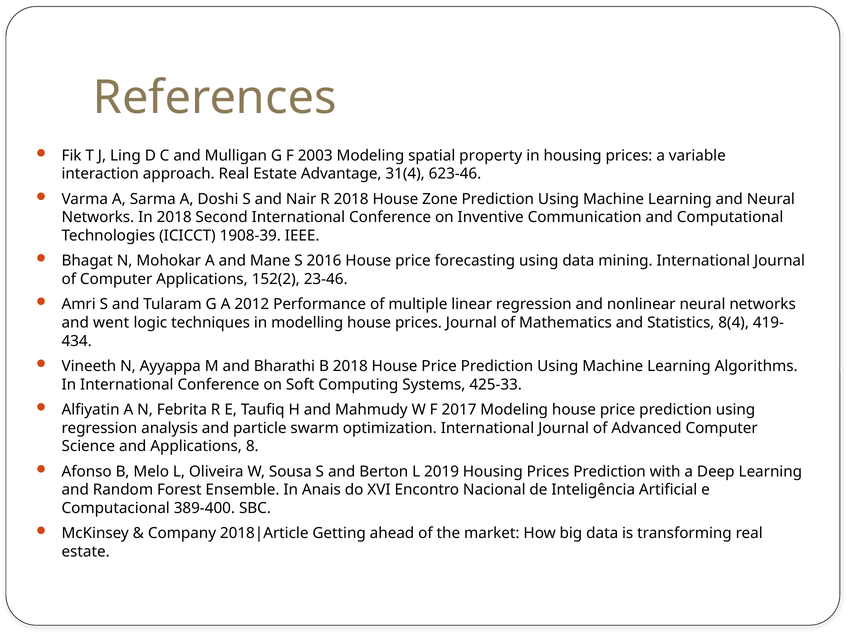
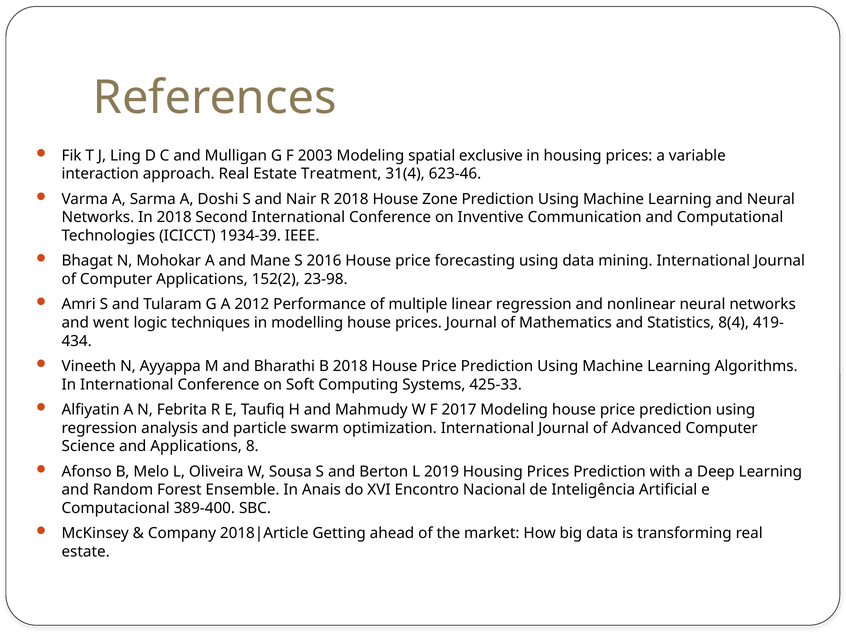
property: property -> exclusive (491, 156)
Advantage: Advantage -> Treatment (341, 174)
1908-39: 1908-39 -> 1934-39 (250, 236)
23-46: 23-46 -> 23-98 (326, 279)
